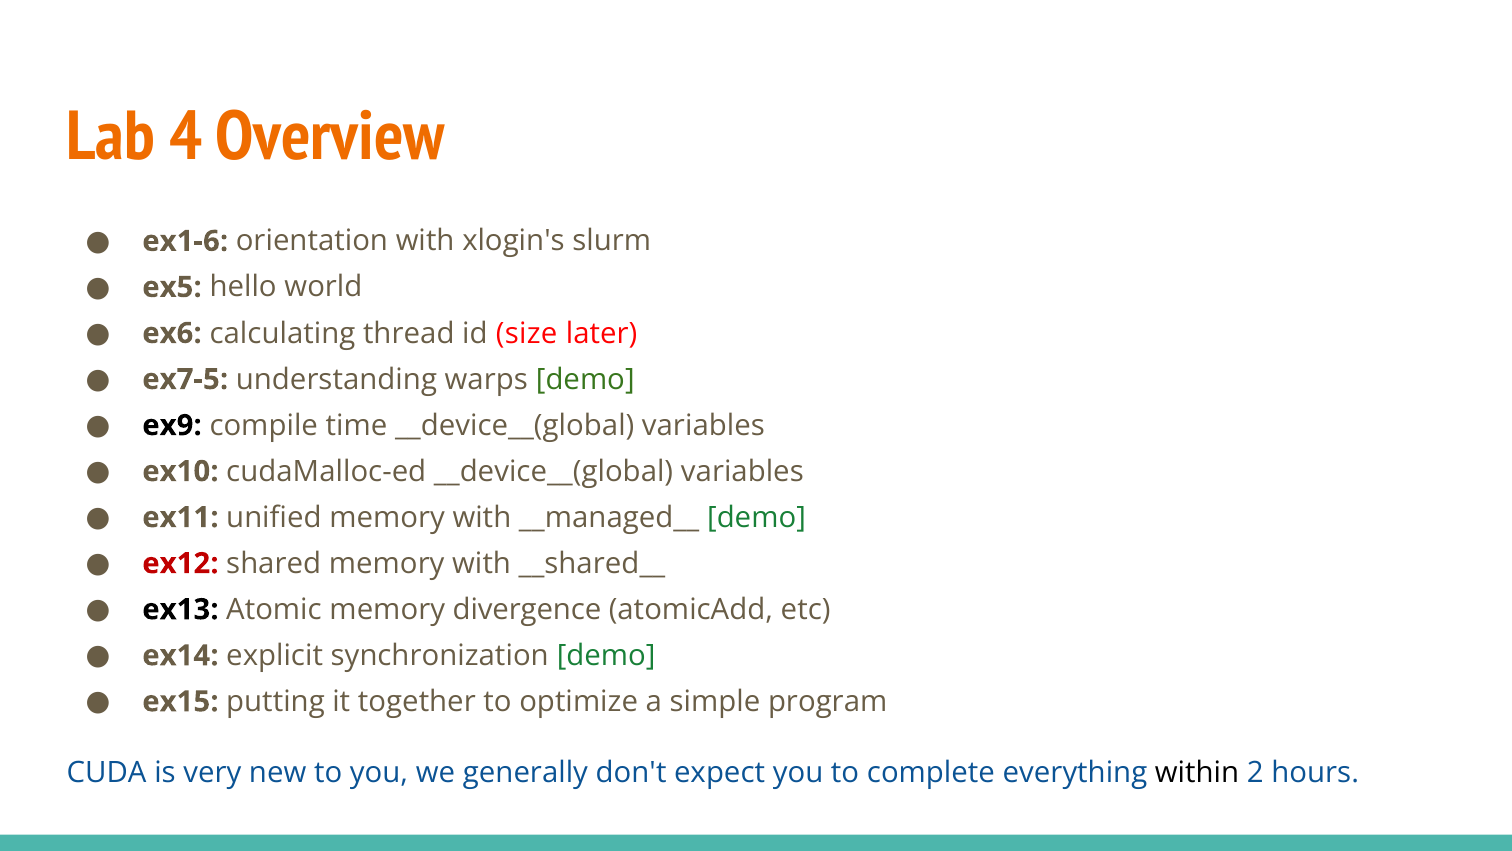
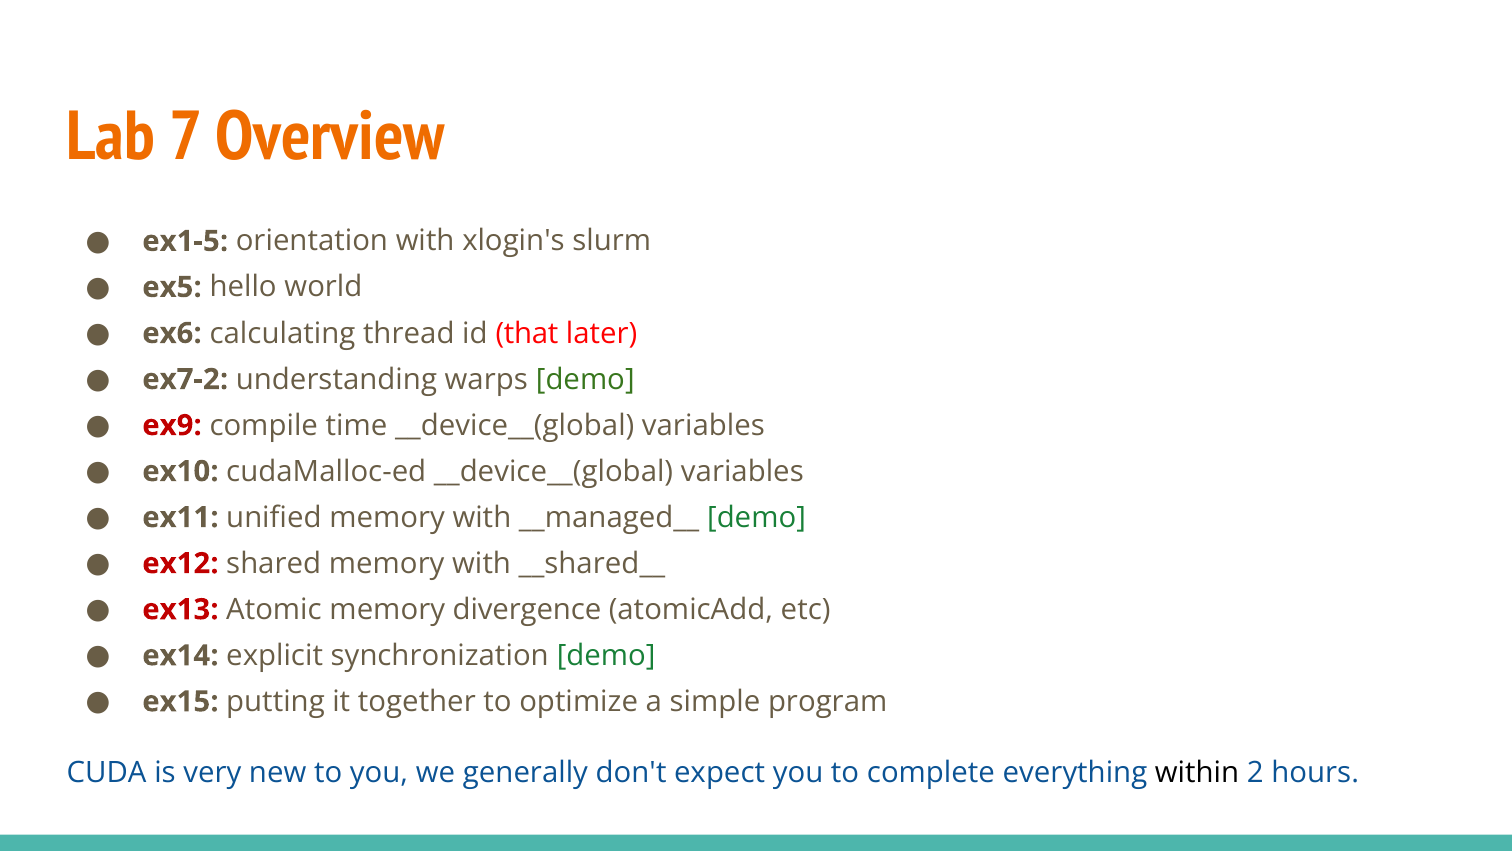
4: 4 -> 7 (186, 136)
ex1-6: ex1-6 -> ex1-5 (185, 241)
size: size -> that (527, 333)
ex7-5: ex7-5 -> ex7-2 (185, 379)
ex9 colour: black -> red (172, 425)
ex13 colour: black -> red (180, 609)
